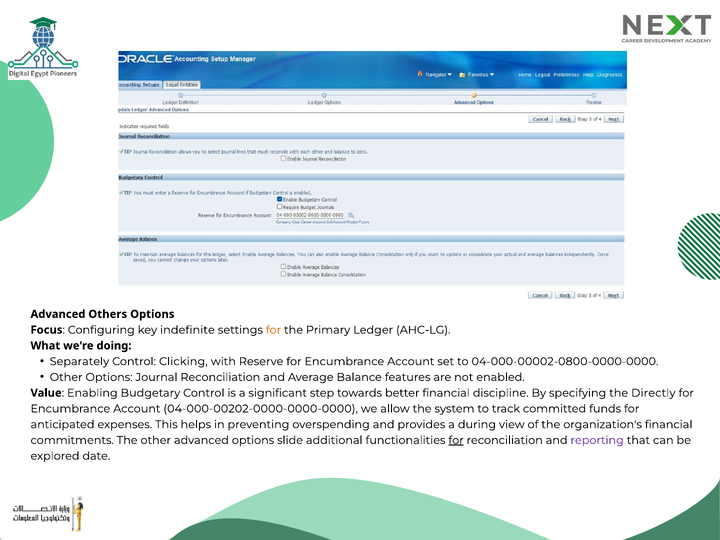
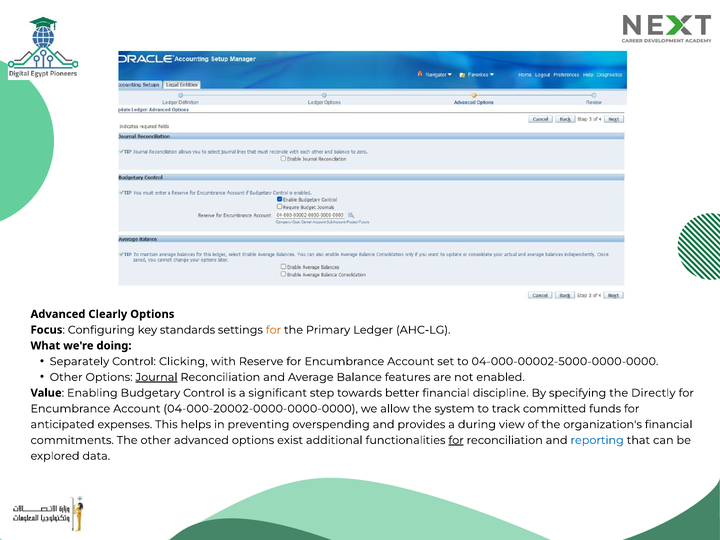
Others: Others -> Clearly (108, 314)
indefinite: indefinite -> standards (188, 330)
04-000-00002-0800-0000-0000: 04-000-00002-0800-0000-0000 -> 04-000-00002-5000-0000-0000 (565, 361)
Journal underline: none -> present (156, 377)
04-000-00202-0000-0000-0000: 04-000-00202-0000-0000-0000 -> 04-000-20002-0000-0000-0000 (261, 409)
slide: slide -> exist (290, 440)
reporting colour: purple -> blue (597, 440)
date: date -> data (96, 456)
